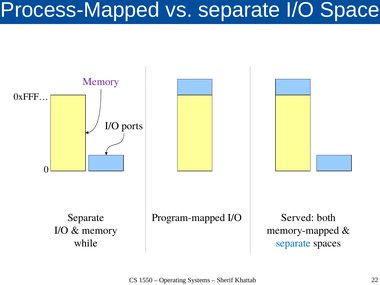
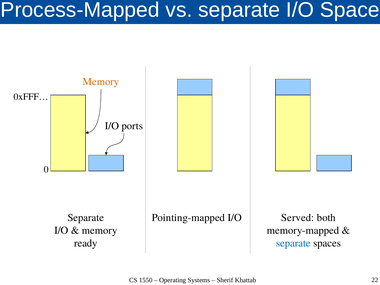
Memory colour: purple -> orange (101, 82)
Program-mapped: Program-mapped -> Pointing-mapped (188, 218)
while: while -> ready (86, 243)
